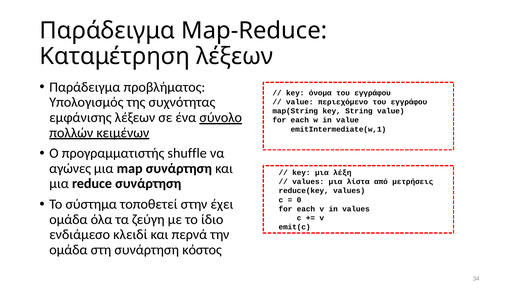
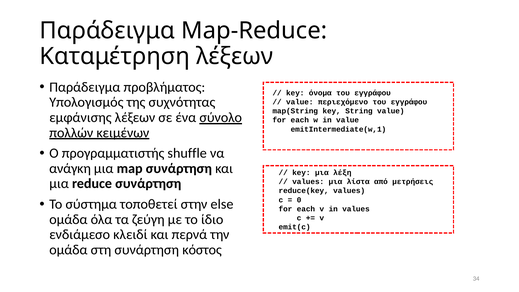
αγώνες: αγώνες -> ανάγκη (70, 168)
έχει: έχει -> else (222, 204)
